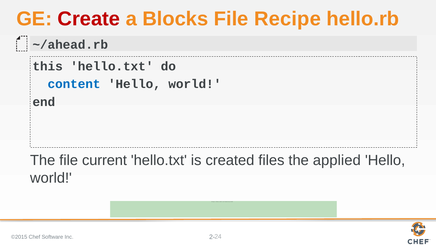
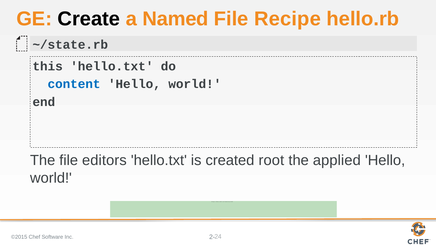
Create colour: red -> black (89, 19)
Blocks: Blocks -> Named (175, 19)
~/ahead.rb: ~/ahead.rb -> ~/state.rb (70, 45)
current: current -> editors (104, 161)
files: files -> root (271, 161)
